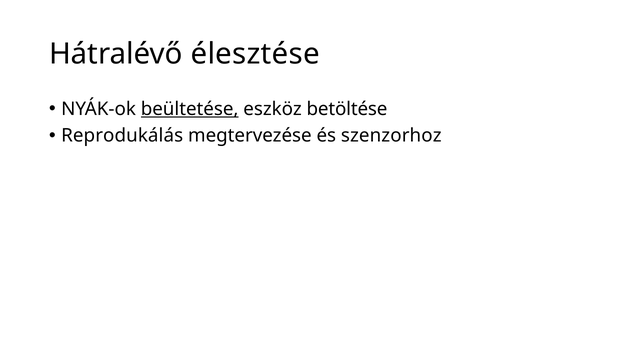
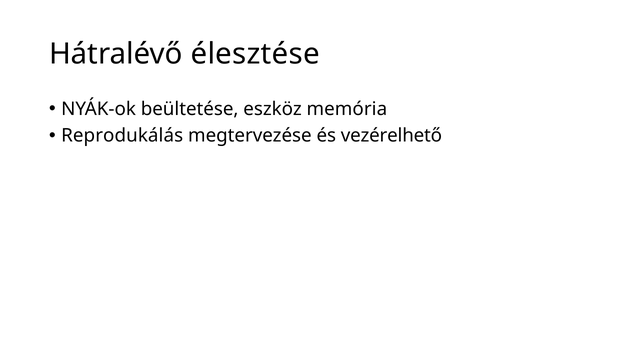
beültetése underline: present -> none (190, 109)
betöltése: betöltése -> memória (347, 109)
szenzorhoz: szenzorhoz -> vezérelhető (391, 136)
